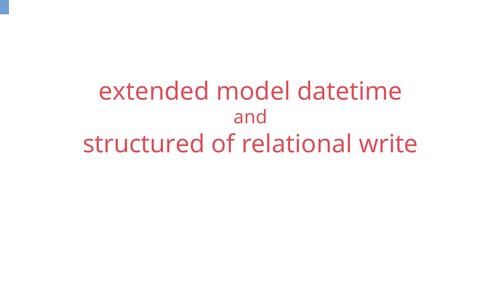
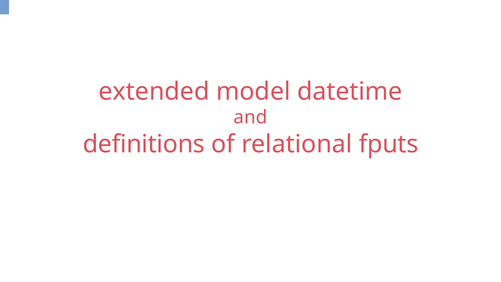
structured: structured -> definitions (144, 144)
write: write -> fputs (389, 144)
